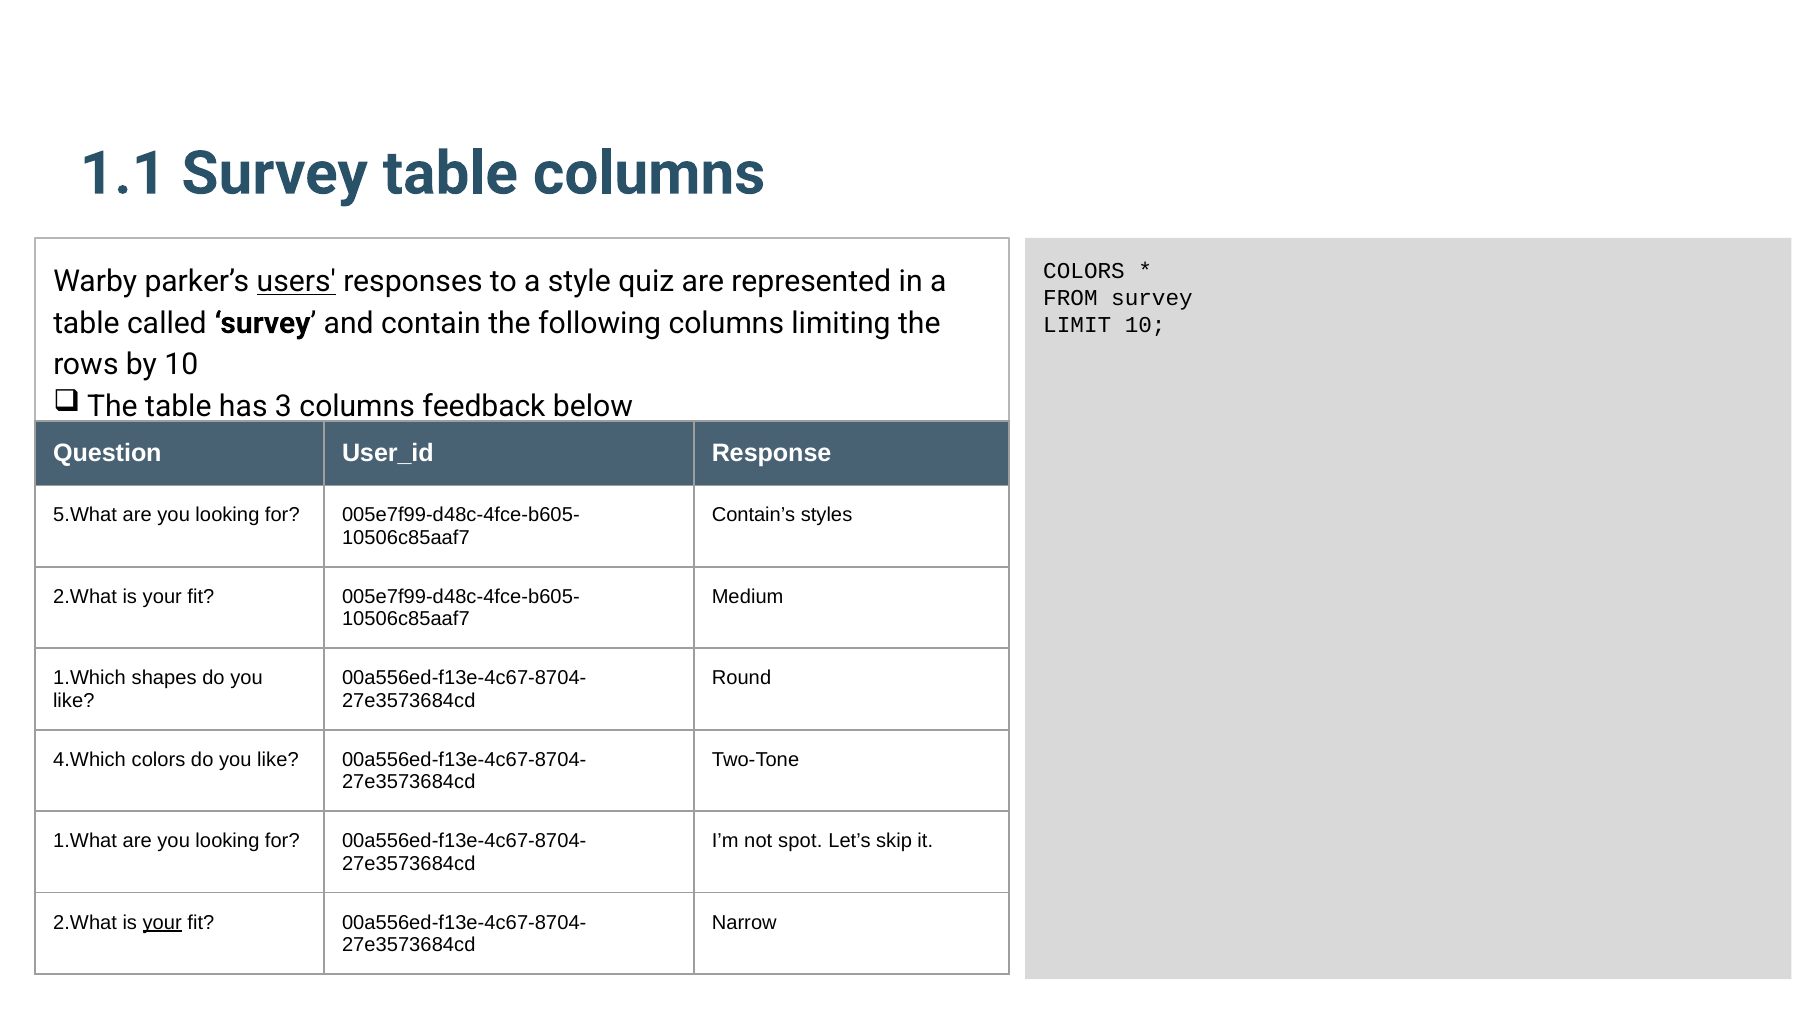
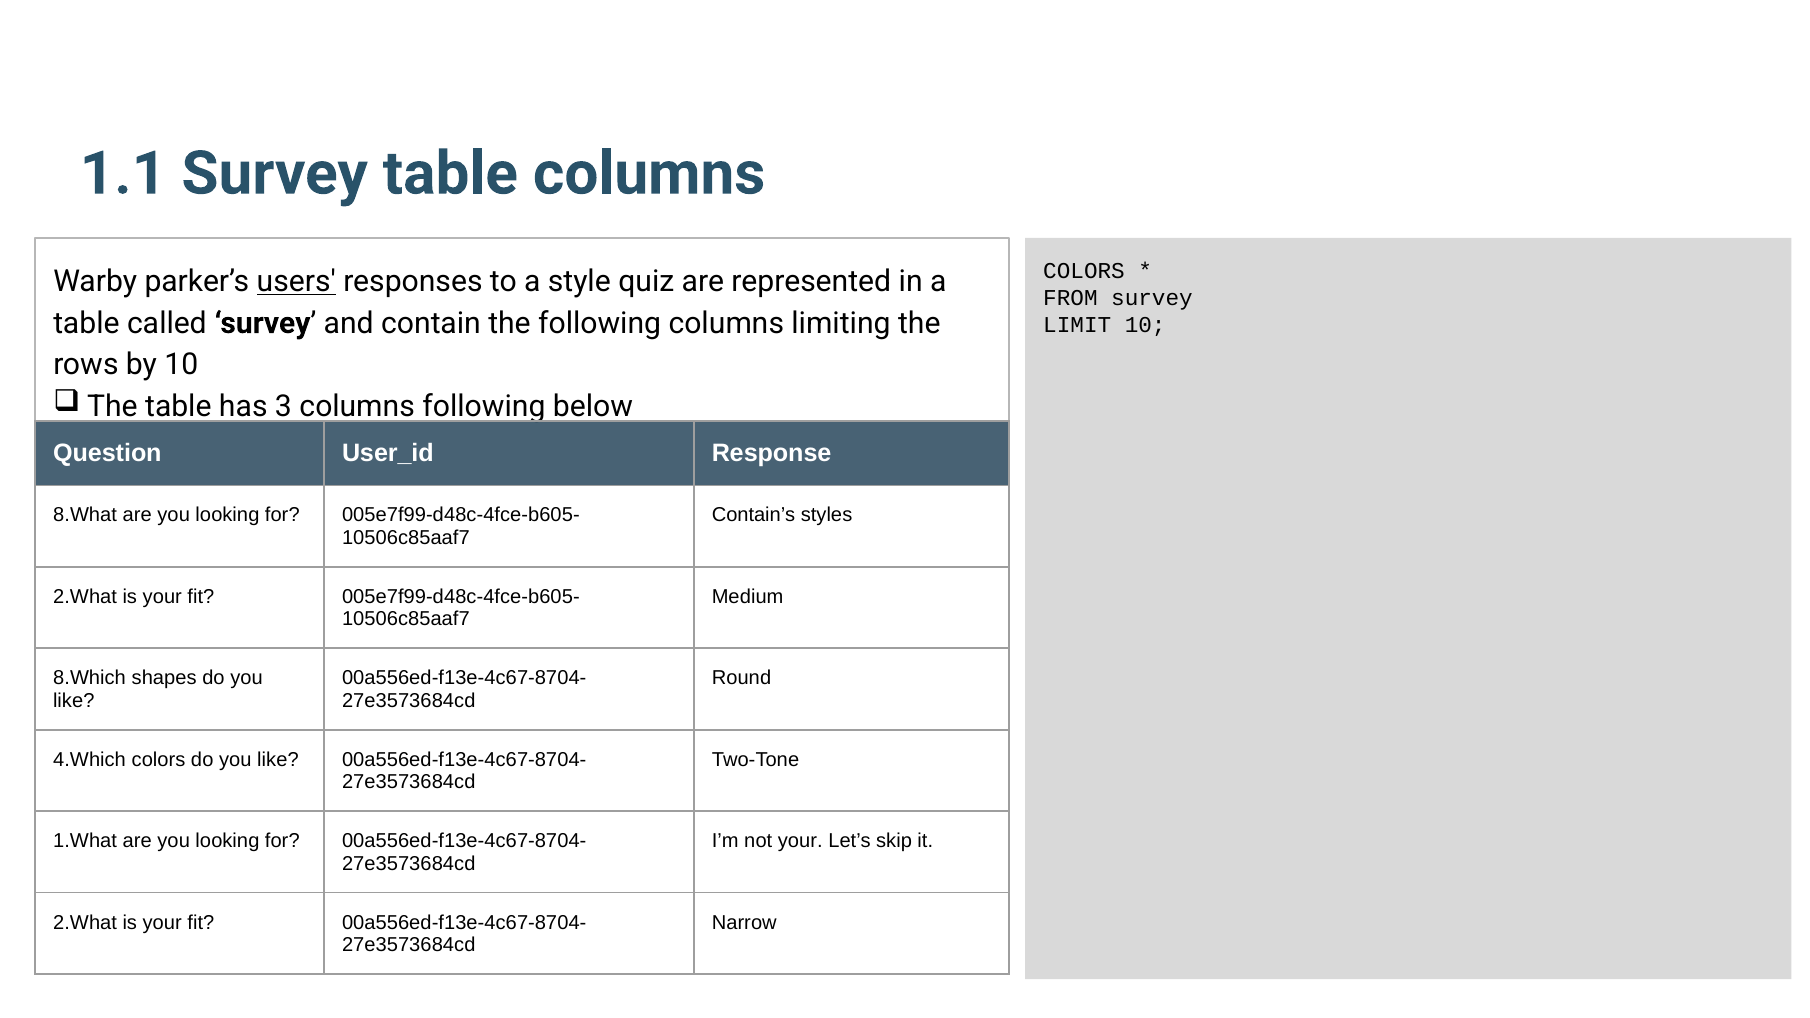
columns feedback: feedback -> following (484, 406)
5.What: 5.What -> 8.What (85, 515)
1.Which: 1.Which -> 8.Which (90, 678)
not spot: spot -> your (800, 841)
your underline: present -> none (162, 923)
